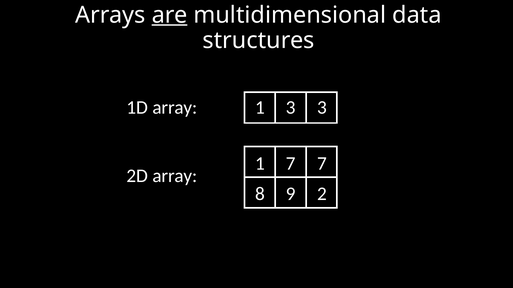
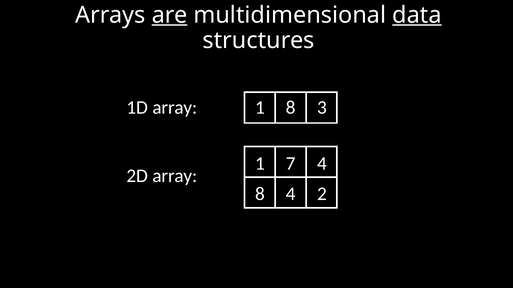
data underline: none -> present (417, 15)
1 3: 3 -> 8 (291, 108)
7 7: 7 -> 4 (322, 164)
8 9: 9 -> 4 (291, 194)
